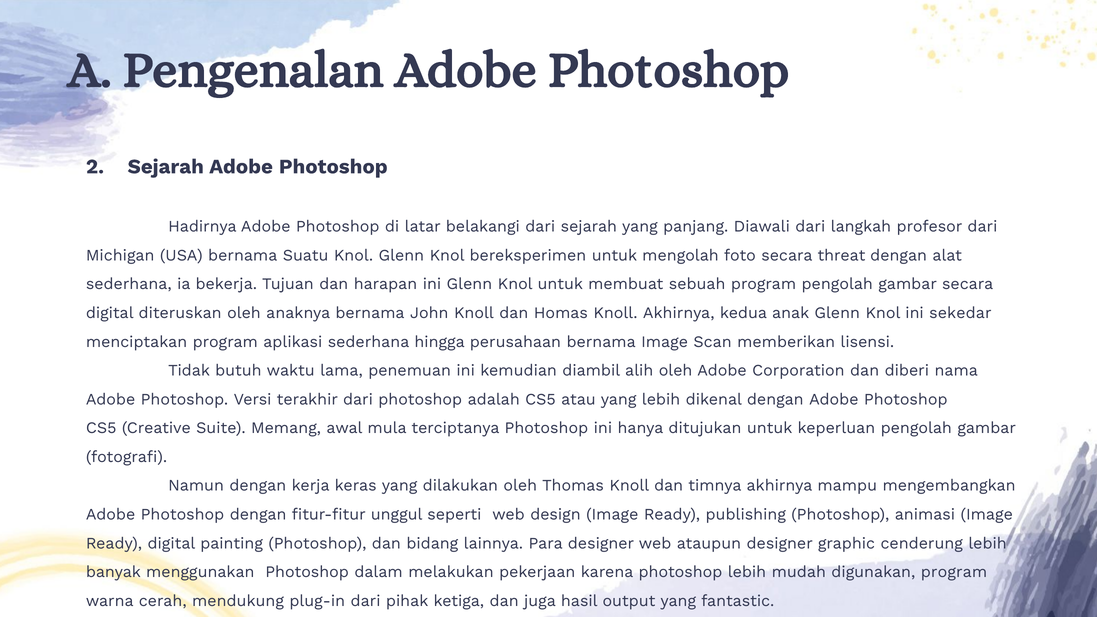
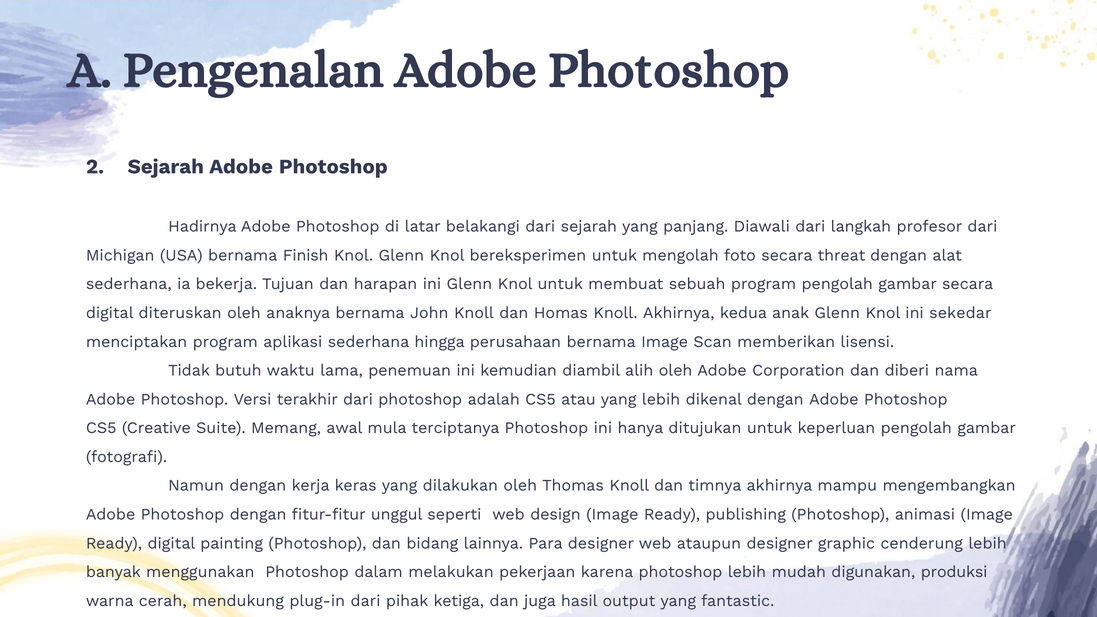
Suatu: Suatu -> Finish (306, 255)
digunakan program: program -> produksi (954, 572)
